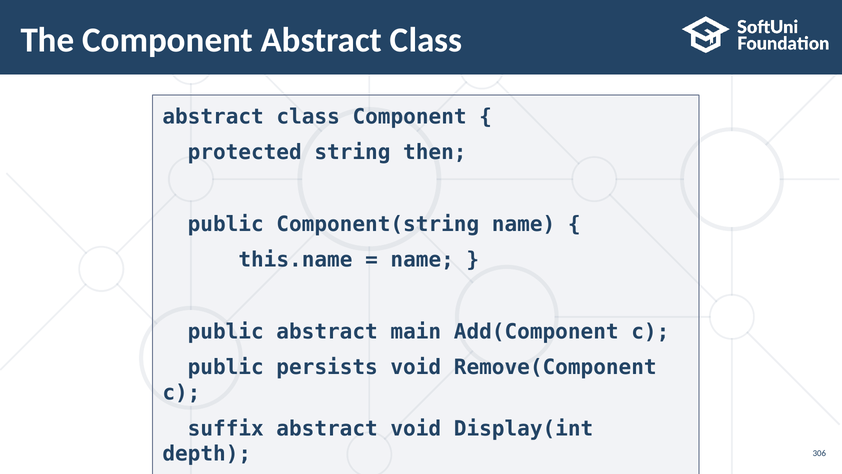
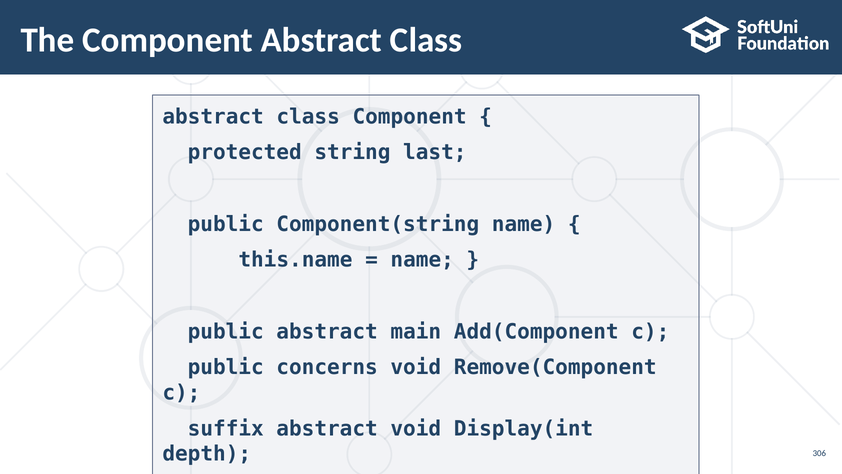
then: then -> last (435, 152)
persists: persists -> concerns (327, 367)
